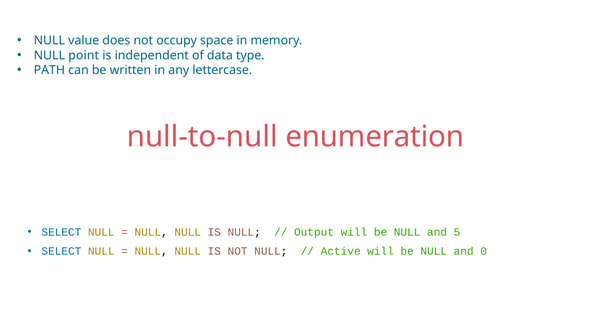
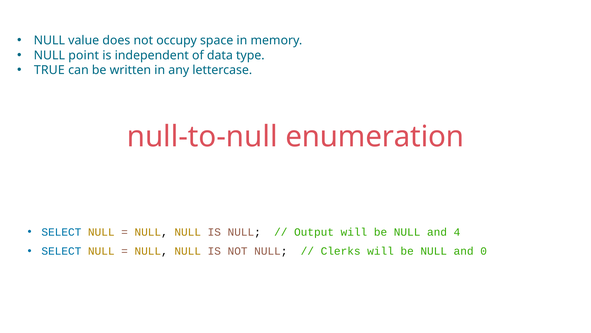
PATH: PATH -> TRUE (49, 70)
5: 5 -> 4 (457, 232)
Active: Active -> Clerks (341, 251)
